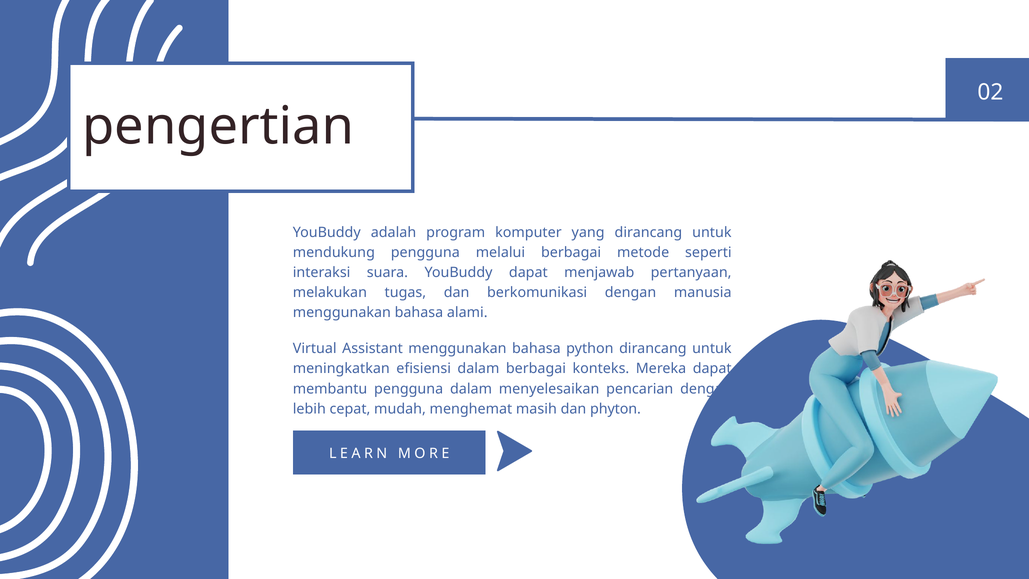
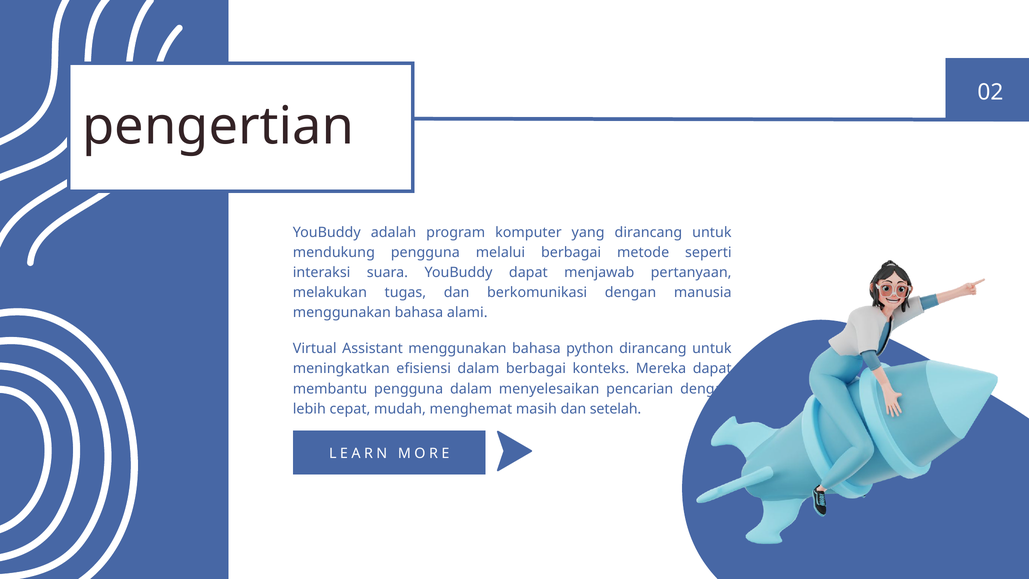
phyton: phyton -> setelah (616, 409)
